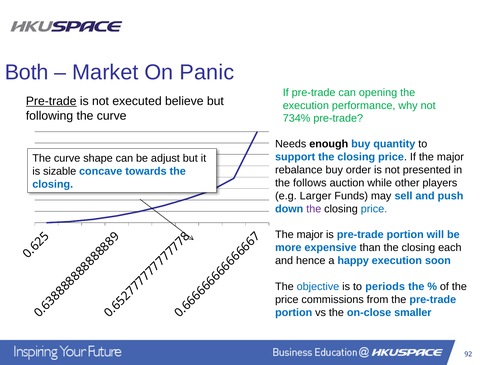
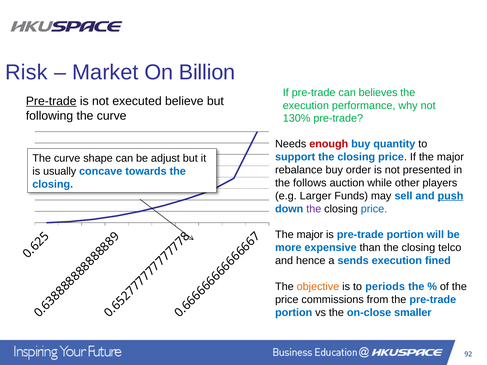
Both: Both -> Risk (26, 72)
Panic: Panic -> Billion (207, 72)
opening: opening -> believes (378, 93)
734%: 734% -> 130% (297, 118)
enough colour: black -> red (329, 144)
sizable: sizable -> usually (60, 171)
push underline: none -> present (451, 196)
each: each -> telco (450, 248)
happy: happy -> sends (353, 261)
soon: soon -> fined (438, 261)
objective colour: blue -> orange (318, 287)
